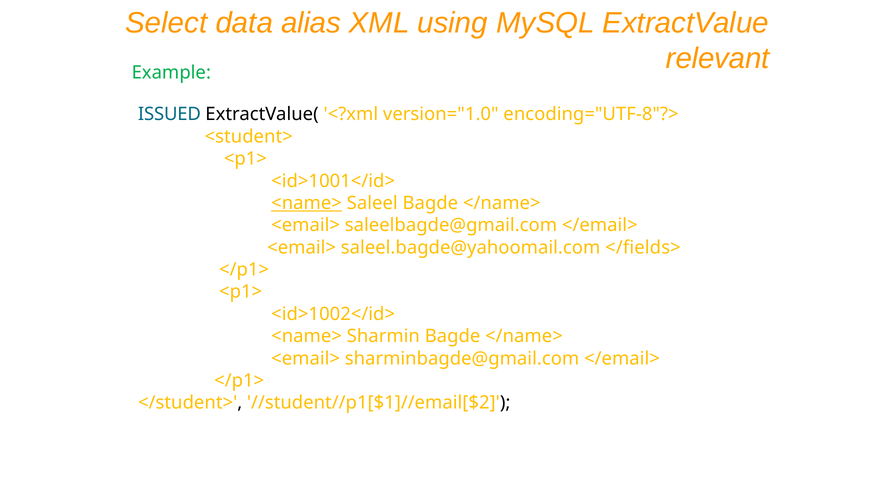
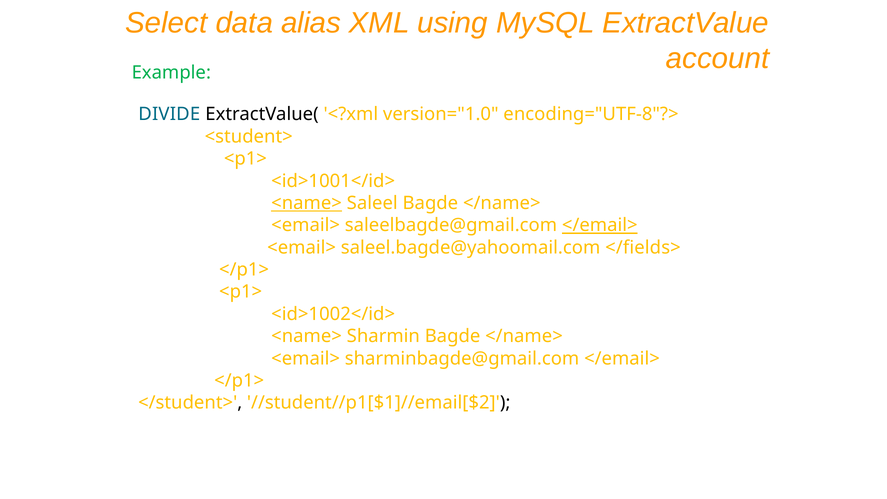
relevant: relevant -> account (718, 59)
ISSUED: ISSUED -> DIVIDE (169, 114)
</email> underline: none -> present (600, 225)
